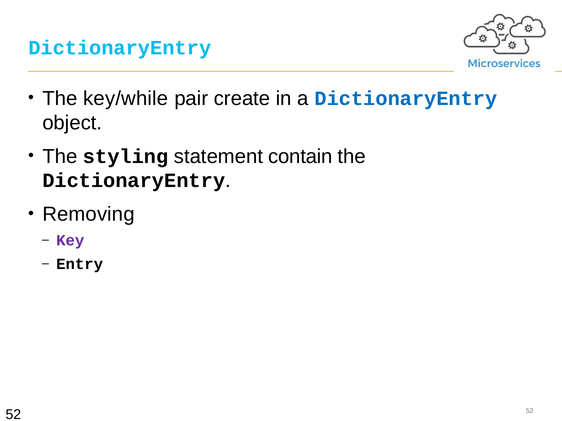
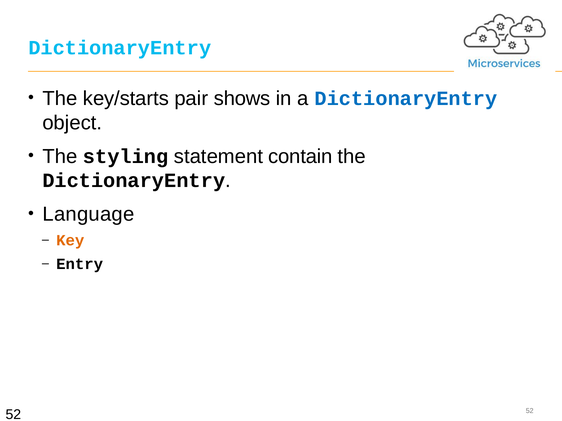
key/while: key/while -> key/starts (126, 98)
create: create -> shows (242, 98)
Removing: Removing -> Language (88, 215)
Key colour: purple -> orange (70, 241)
